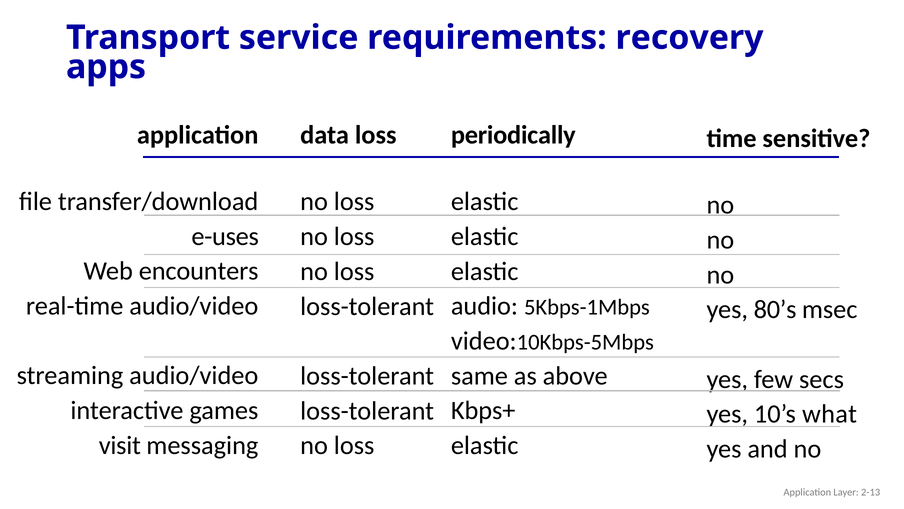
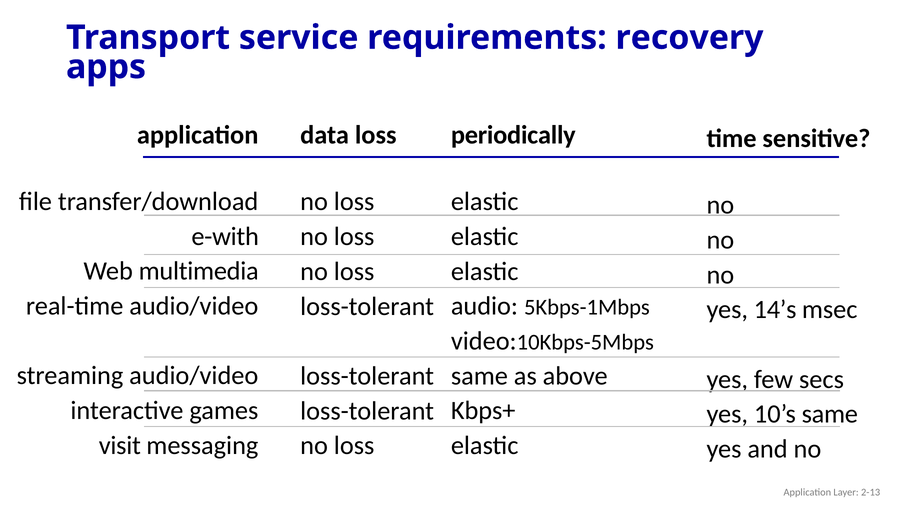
e-uses: e-uses -> e-with (225, 236)
encounters: encounters -> multimedia (199, 271)
80’s: 80’s -> 14’s (775, 309)
10’s what: what -> same (830, 414)
